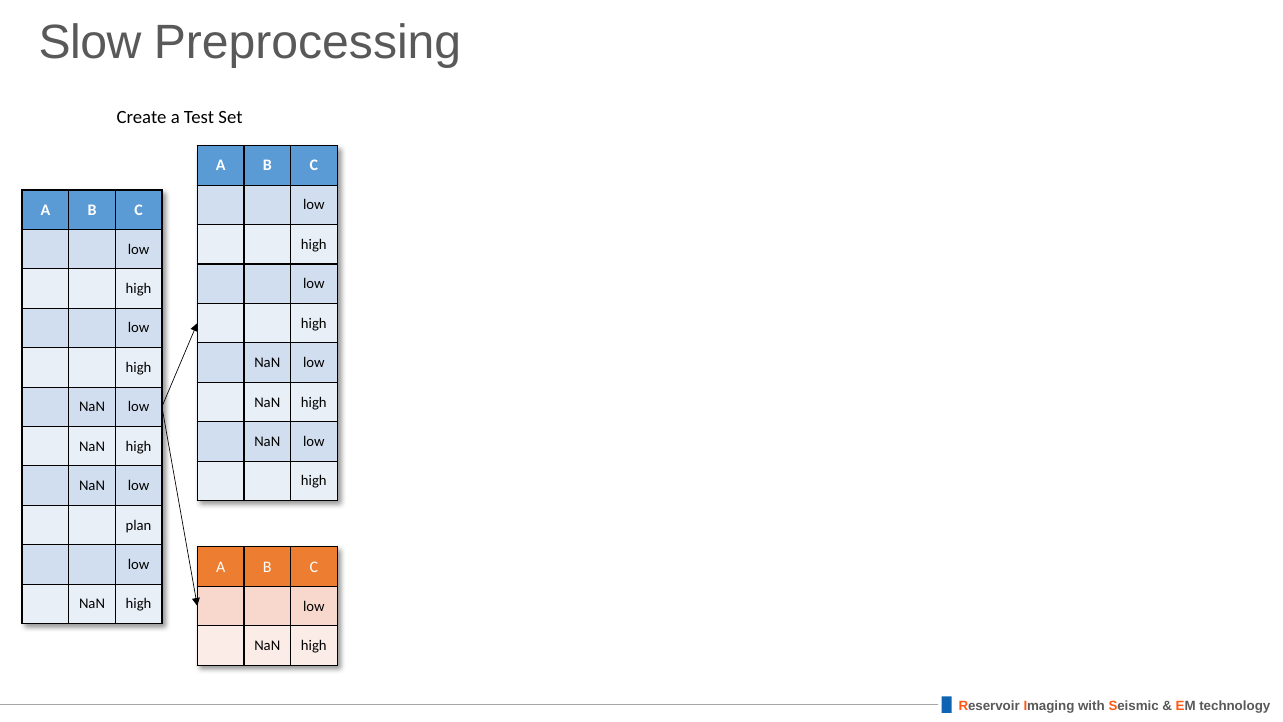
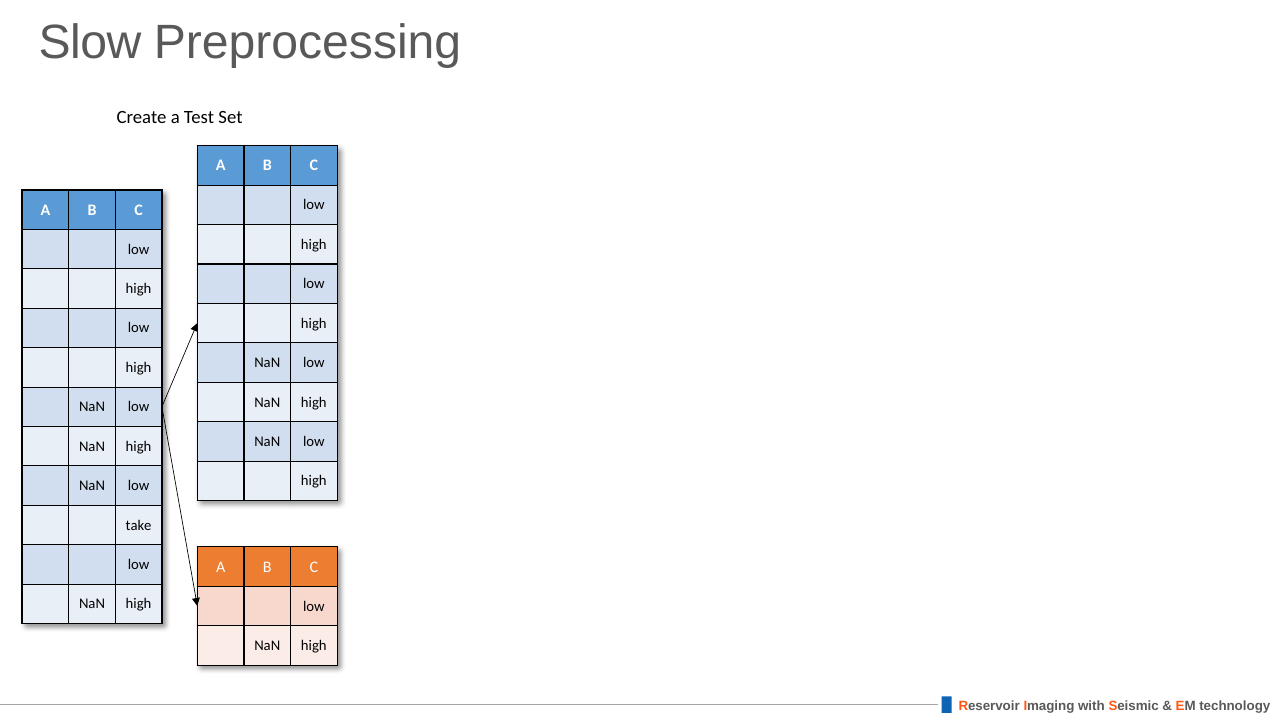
plan: plan -> take (139, 525)
